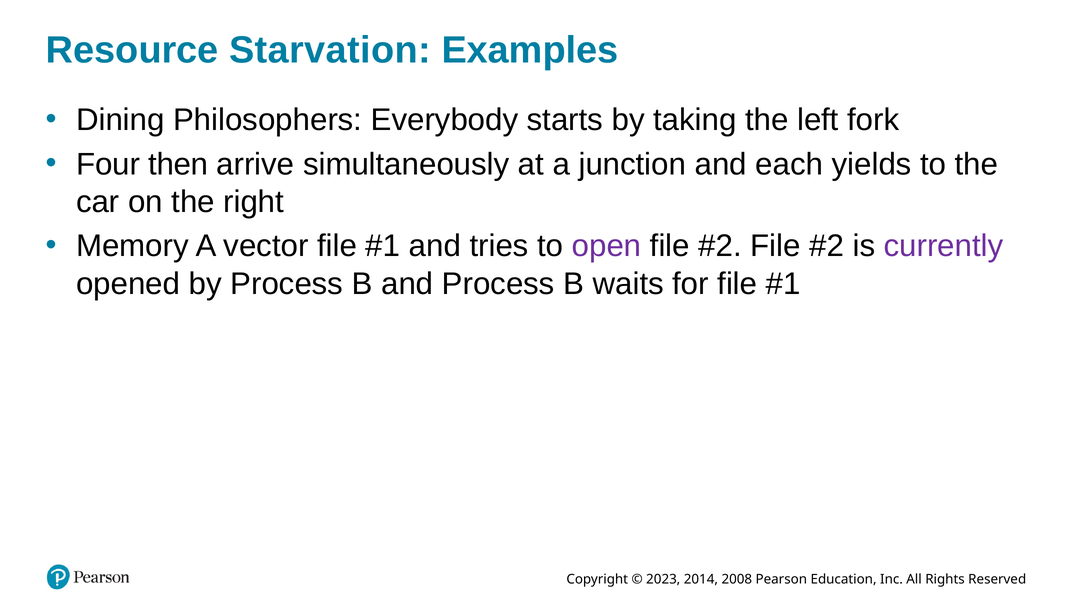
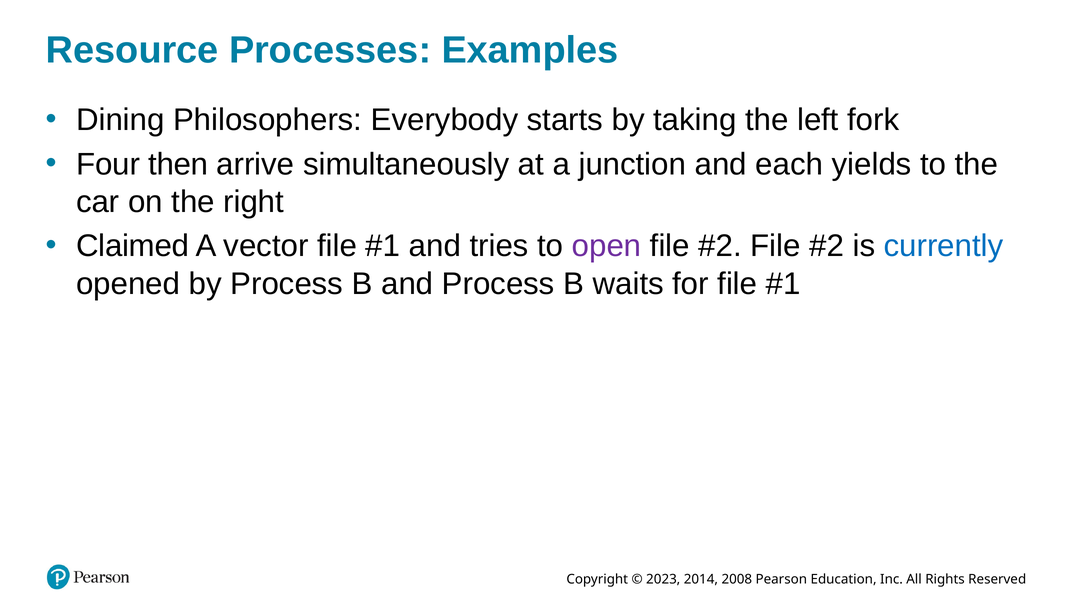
Starvation: Starvation -> Processes (330, 50)
Memory: Memory -> Claimed (133, 246)
currently colour: purple -> blue (944, 246)
